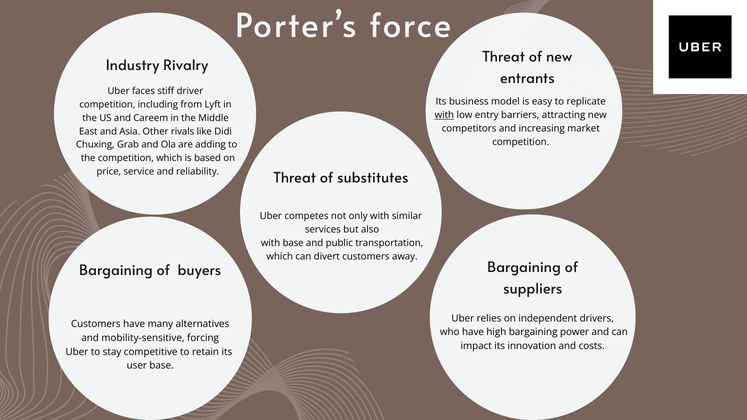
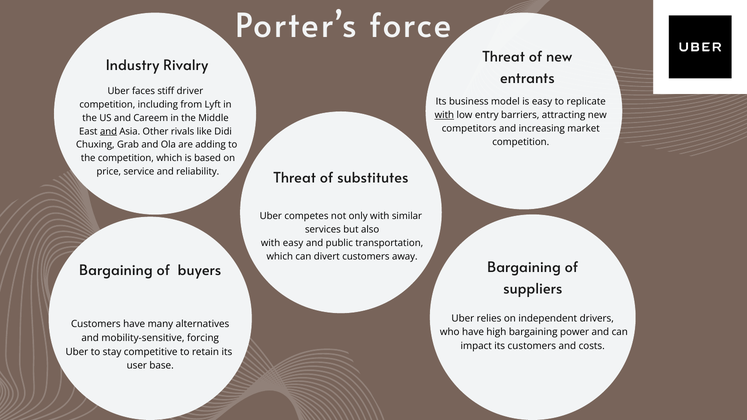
and underline: none -> present (109, 131)
with base: base -> easy (293, 243)
its innovation: innovation -> customers (532, 346)
